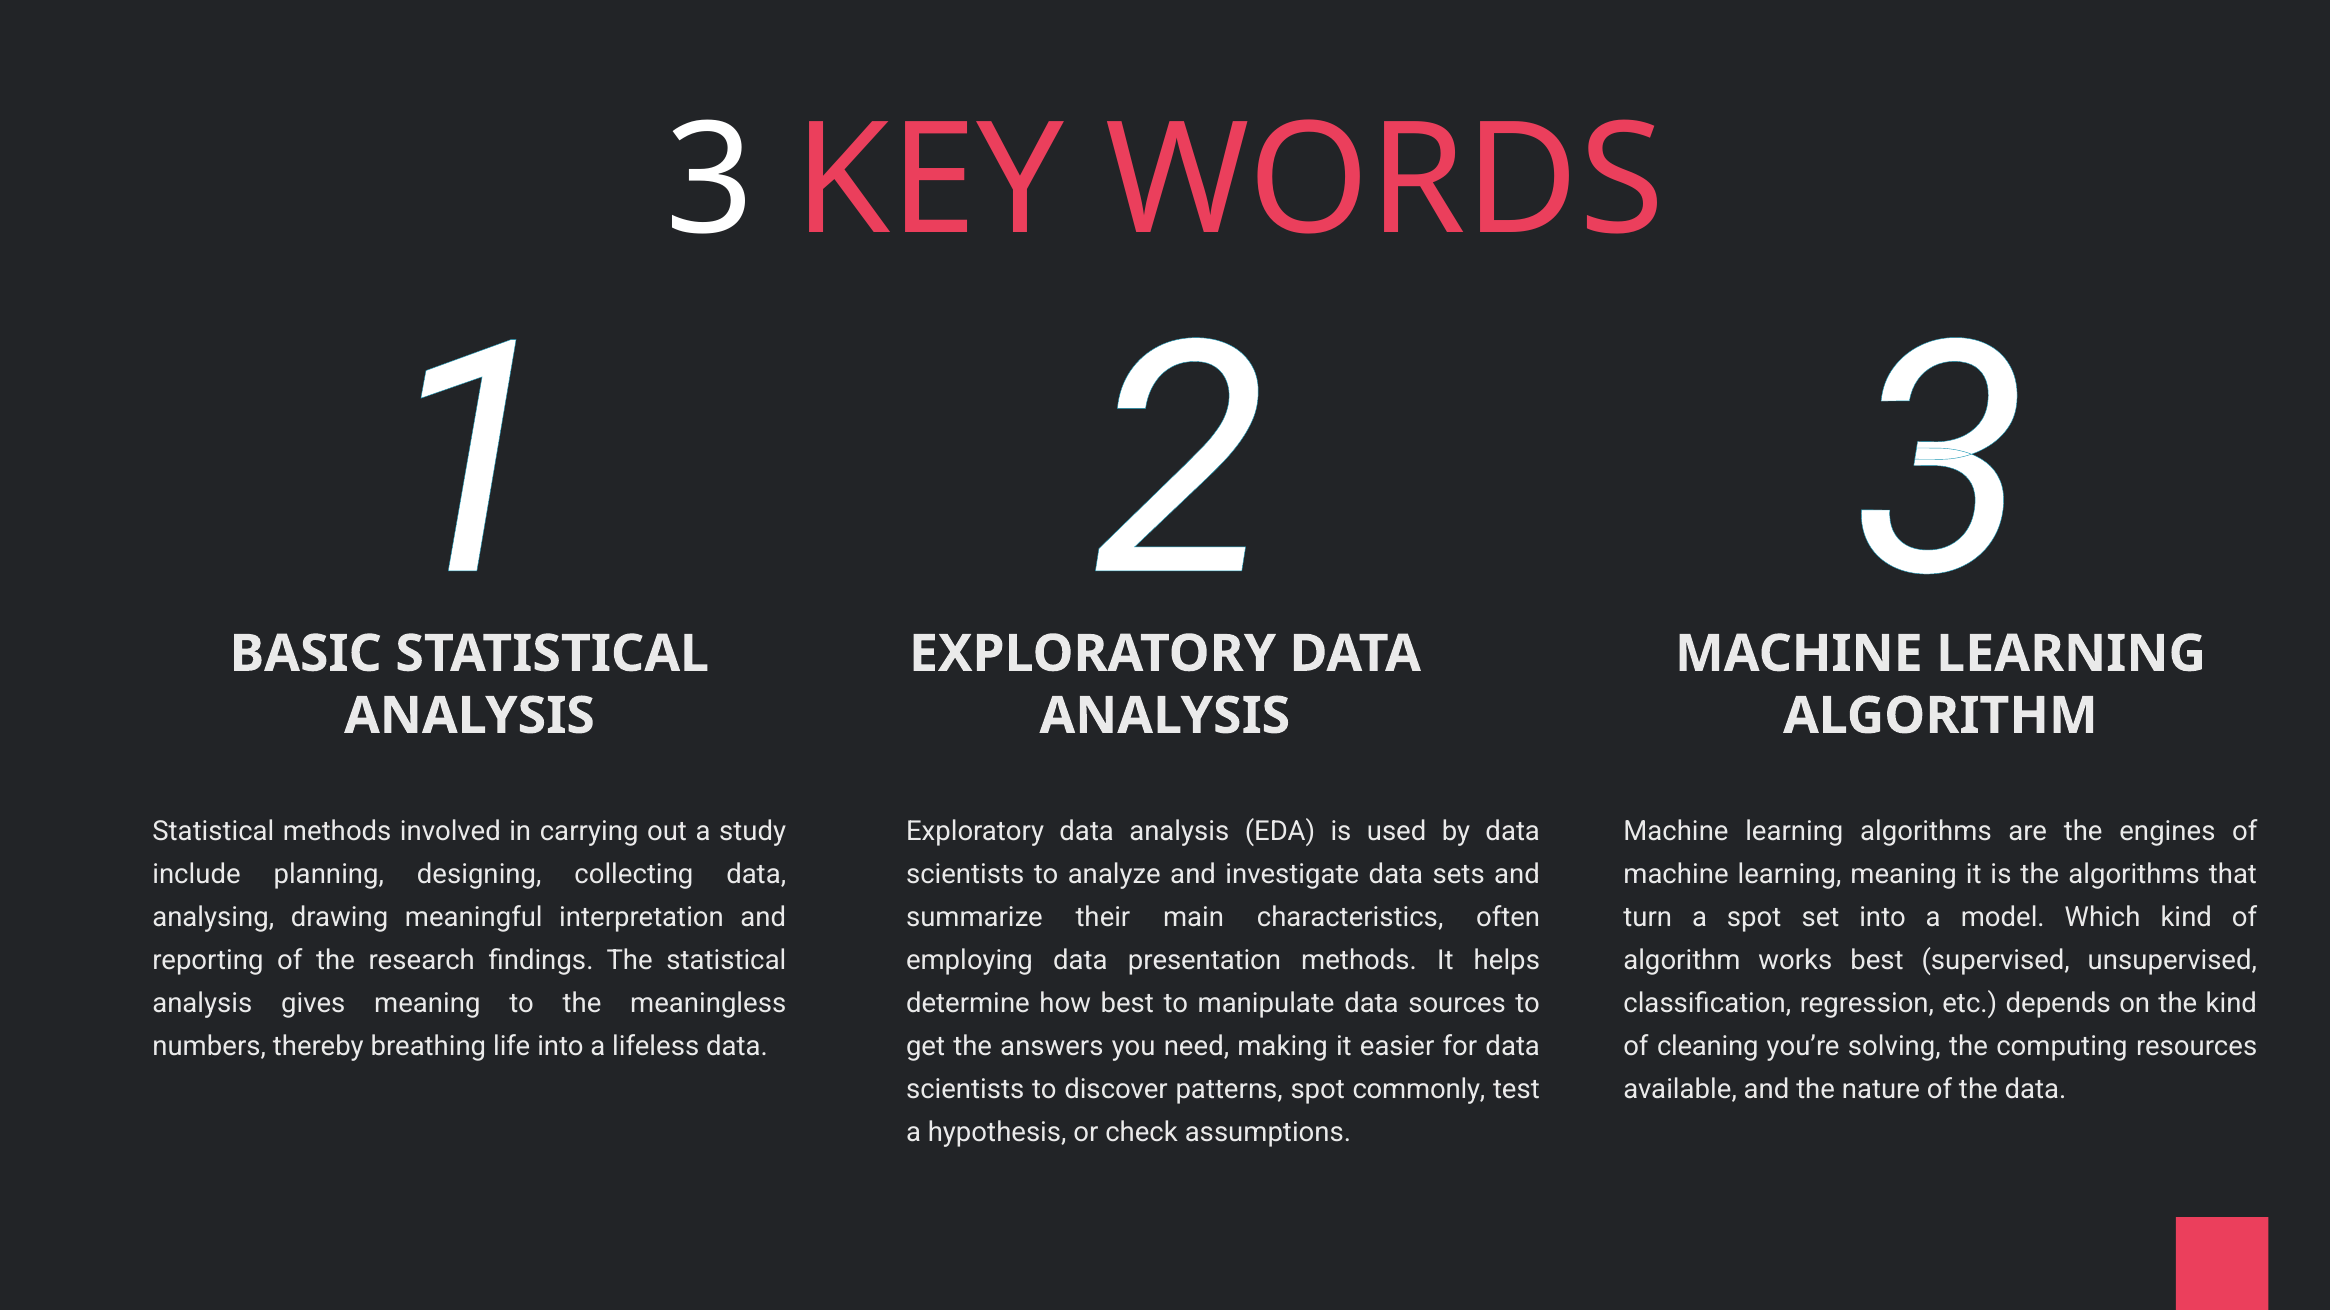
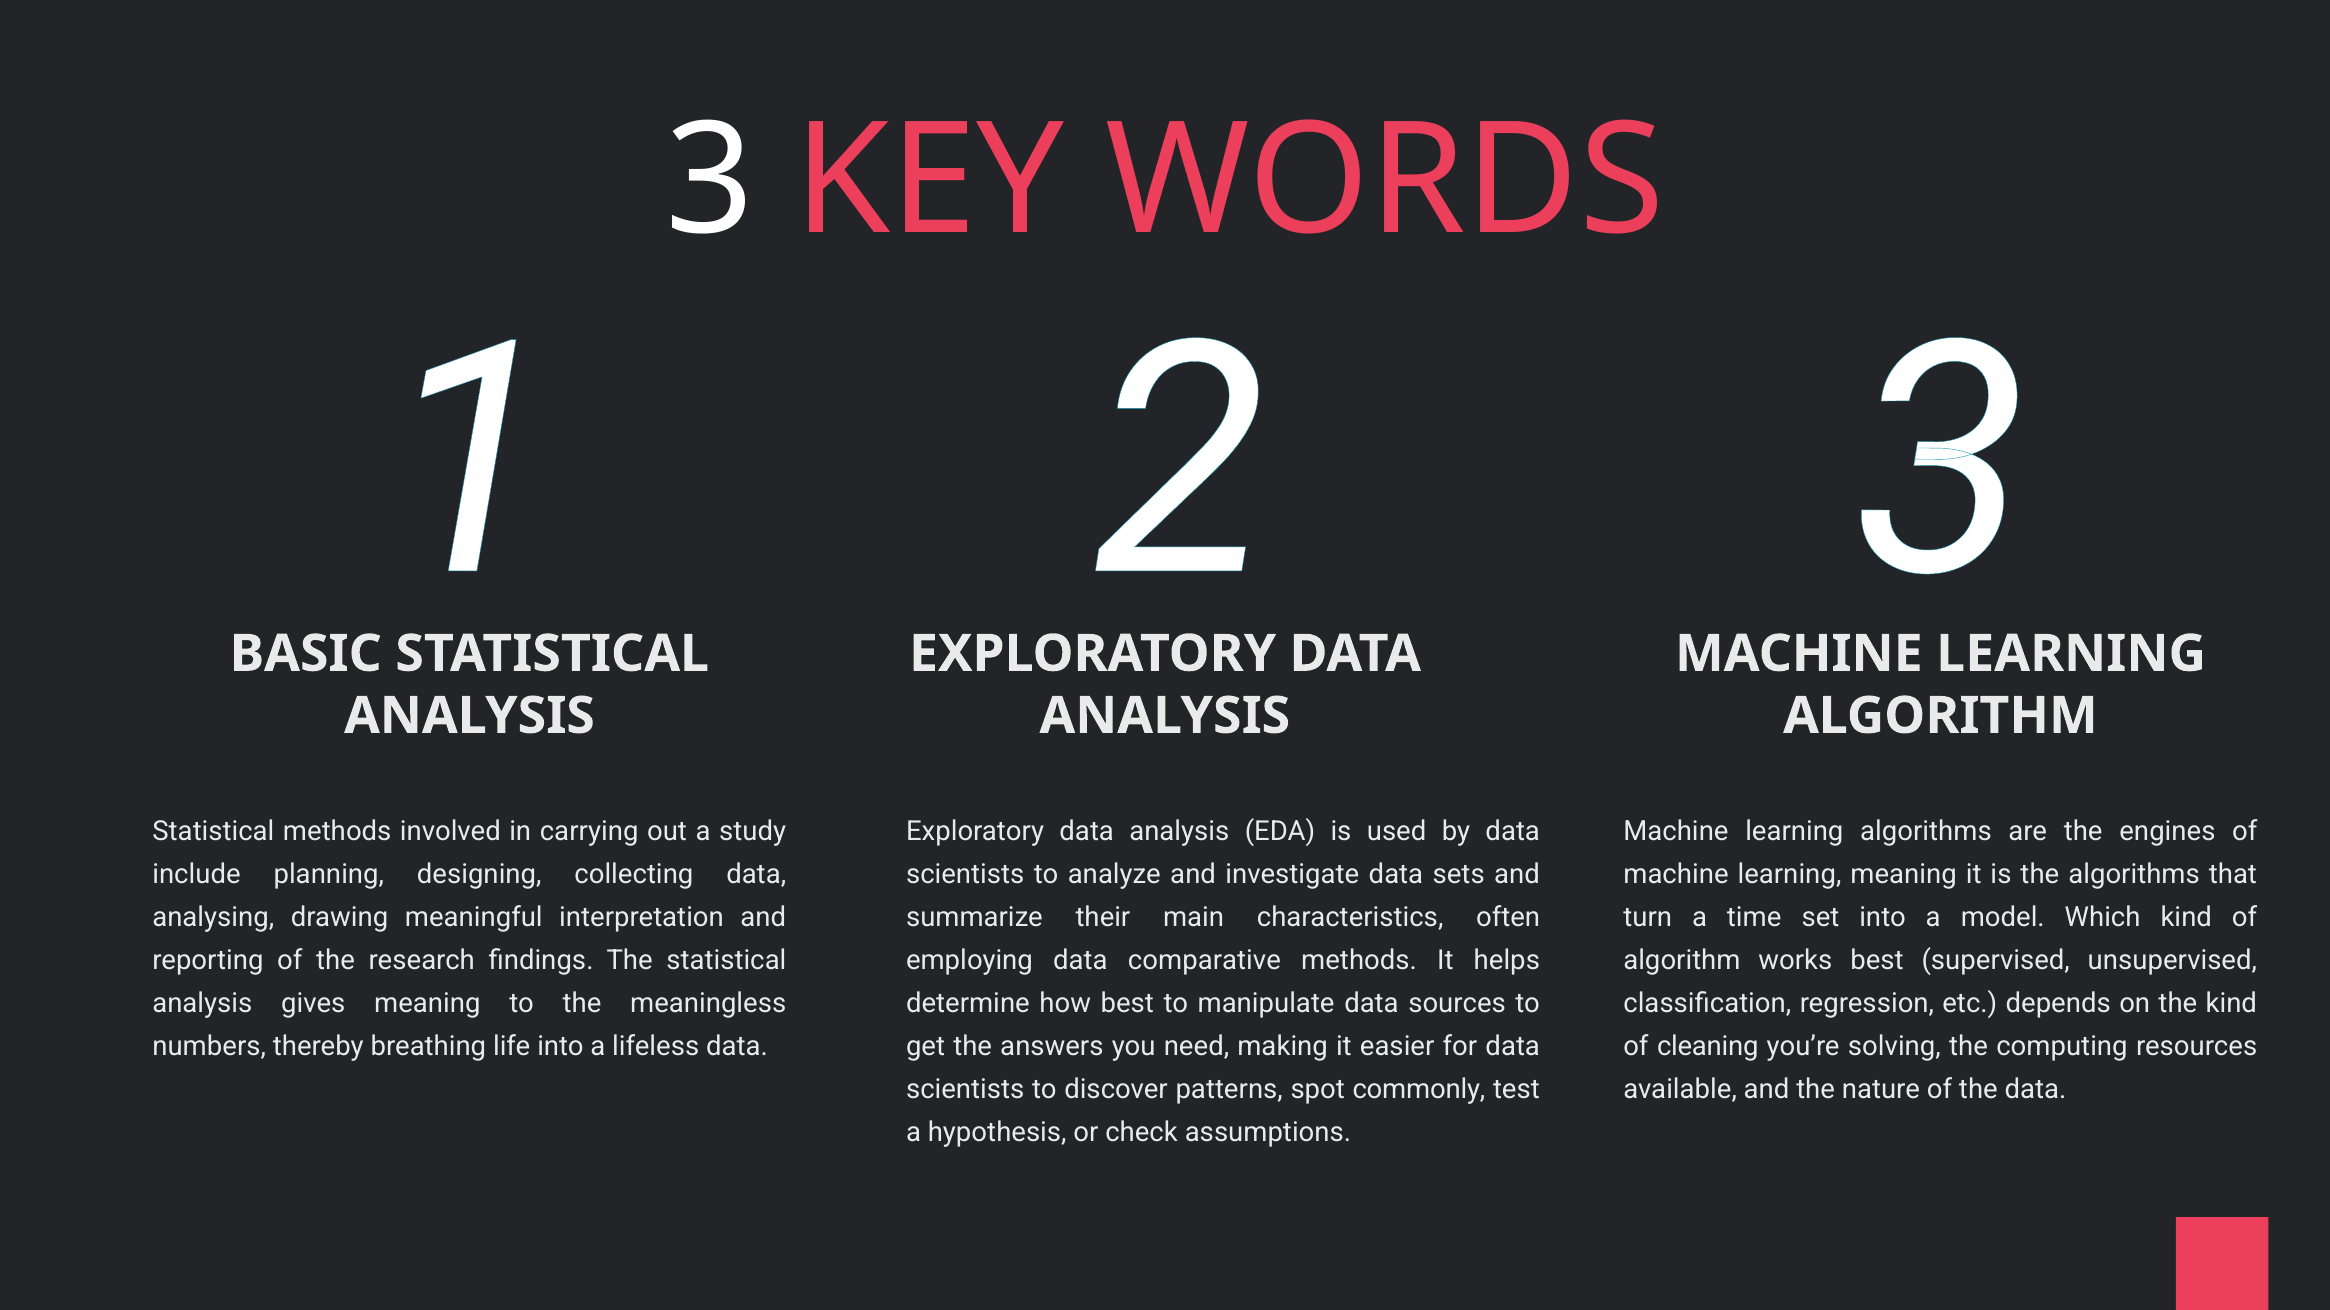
a spot: spot -> time (1754, 918)
presentation: presentation -> comparative (1204, 961)
